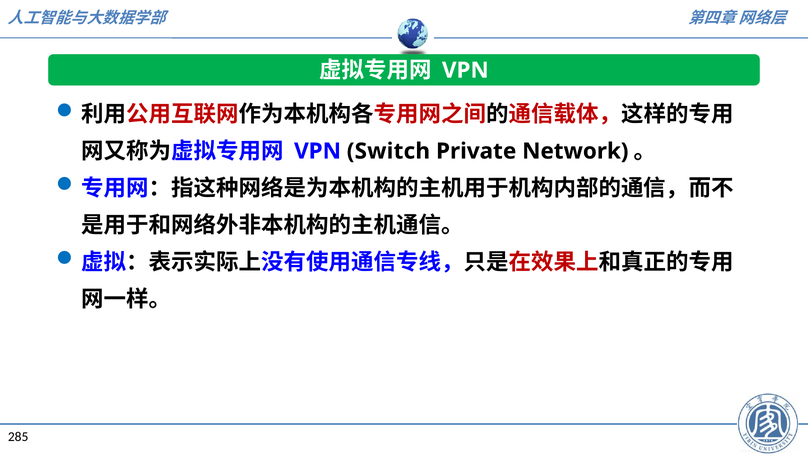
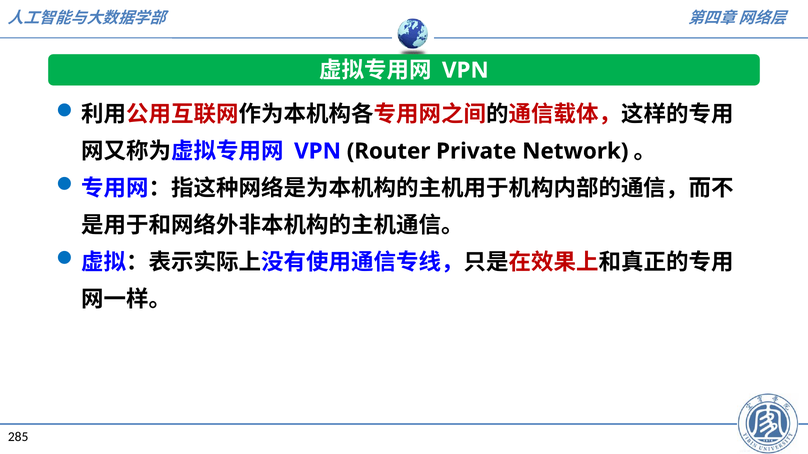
Switch: Switch -> Router (389, 151)
